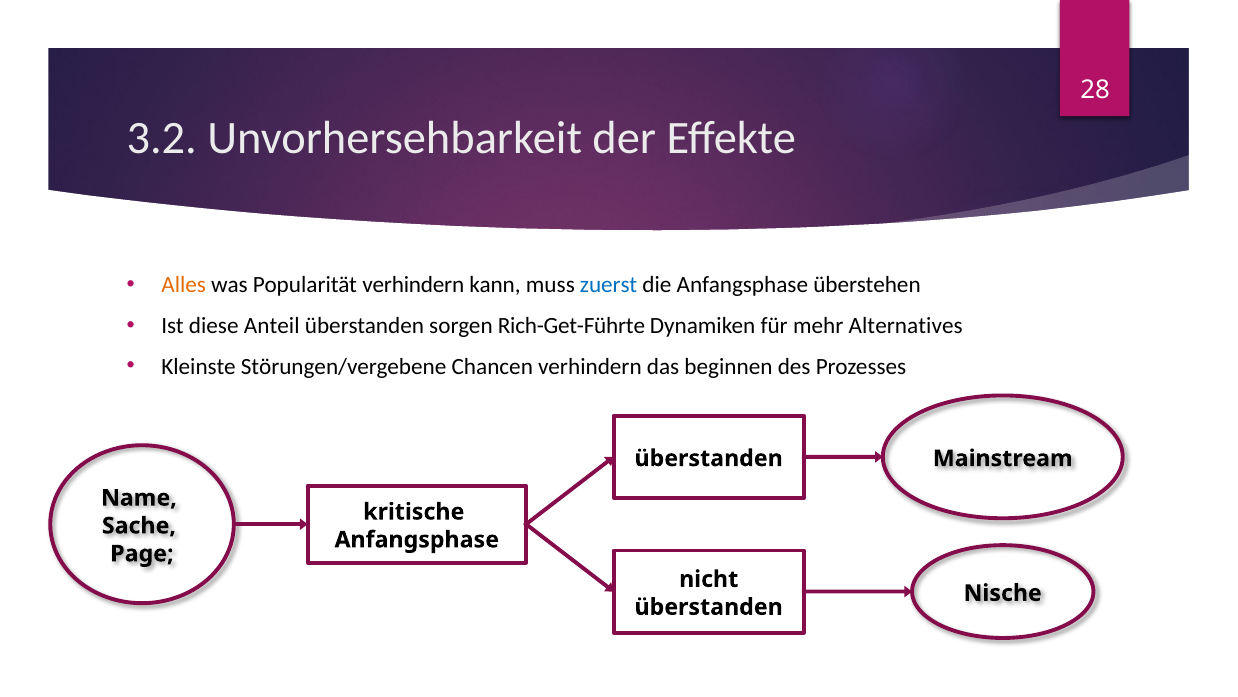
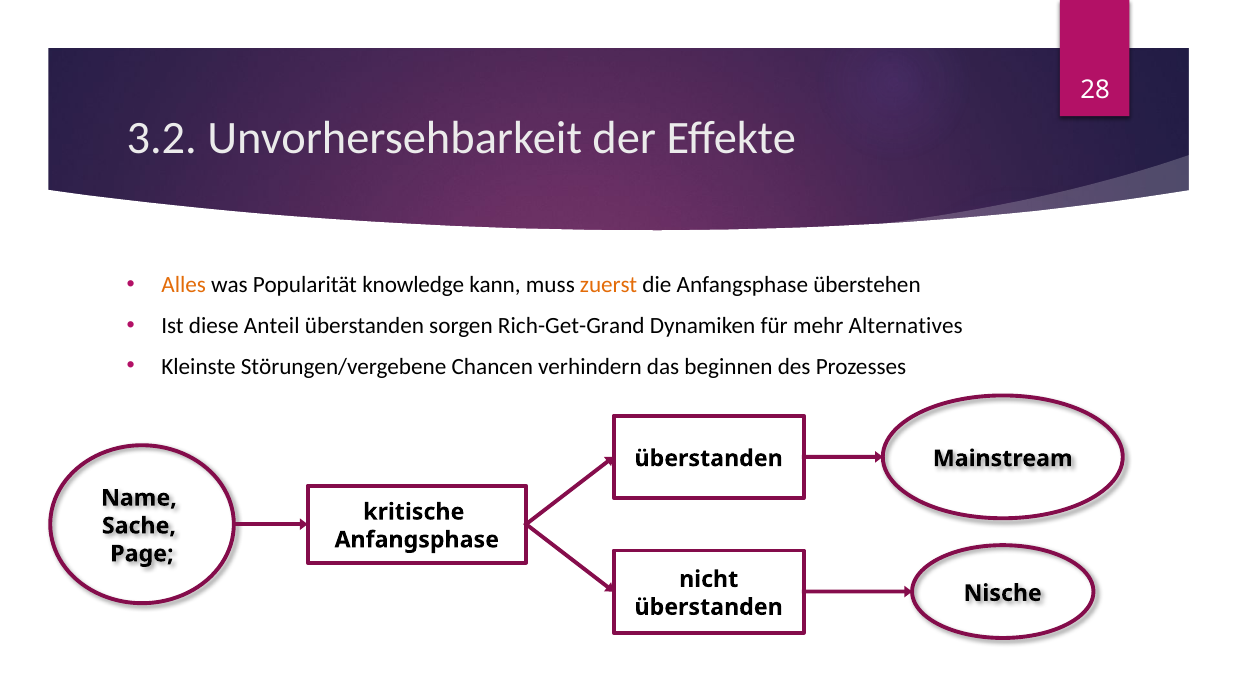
Popularität verhindern: verhindern -> knowledge (413, 285)
zuerst colour: blue -> orange (609, 285)
Rich-Get-Führte: Rich-Get-Führte -> Rich-Get-Grand (571, 325)
